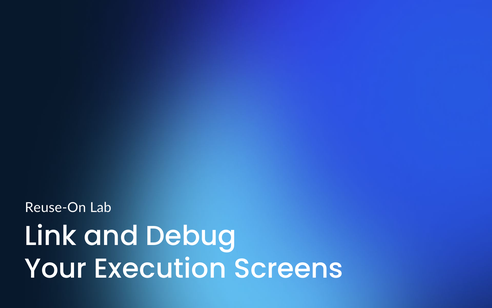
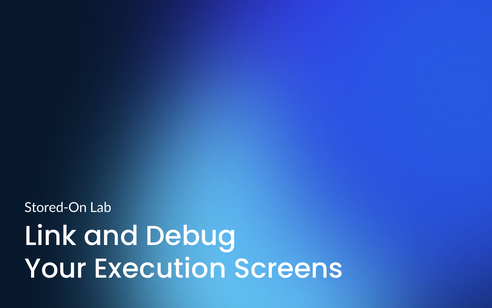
Reuse-On: Reuse-On -> Stored-On (56, 207)
